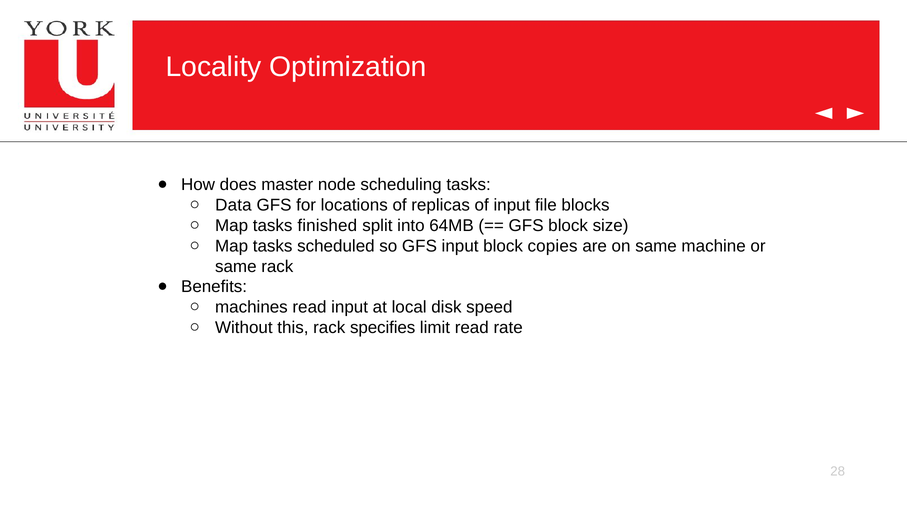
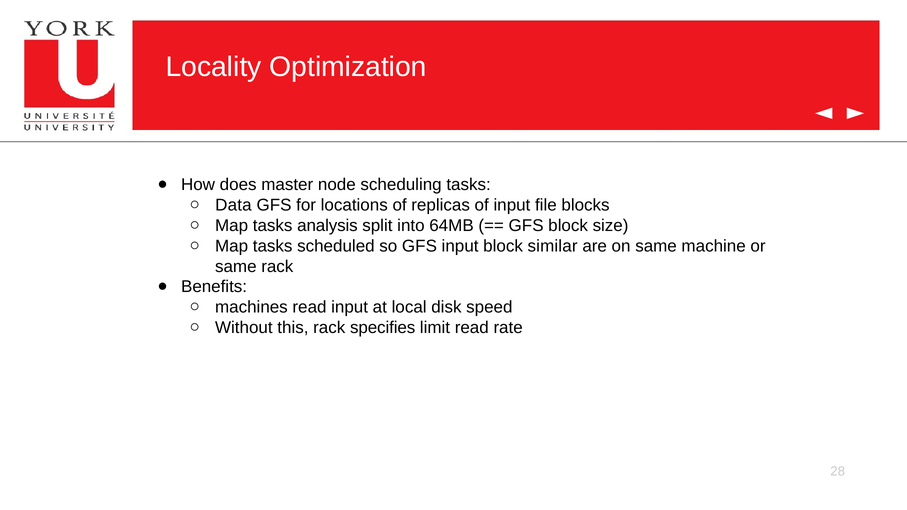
finished: finished -> analysis (327, 226)
copies: copies -> similar (553, 246)
